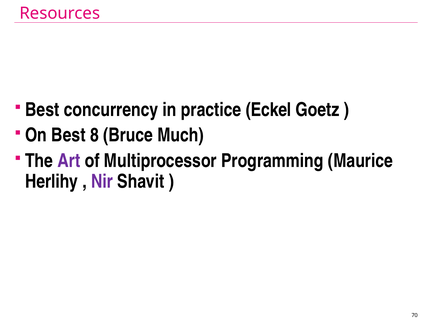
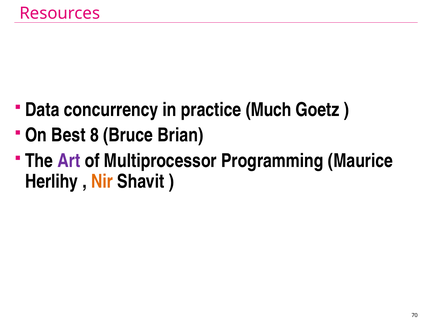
Best: Best -> Data (42, 110)
Eckel: Eckel -> Much (269, 110)
Much: Much -> Brian (180, 135)
Nir colour: purple -> orange (102, 182)
